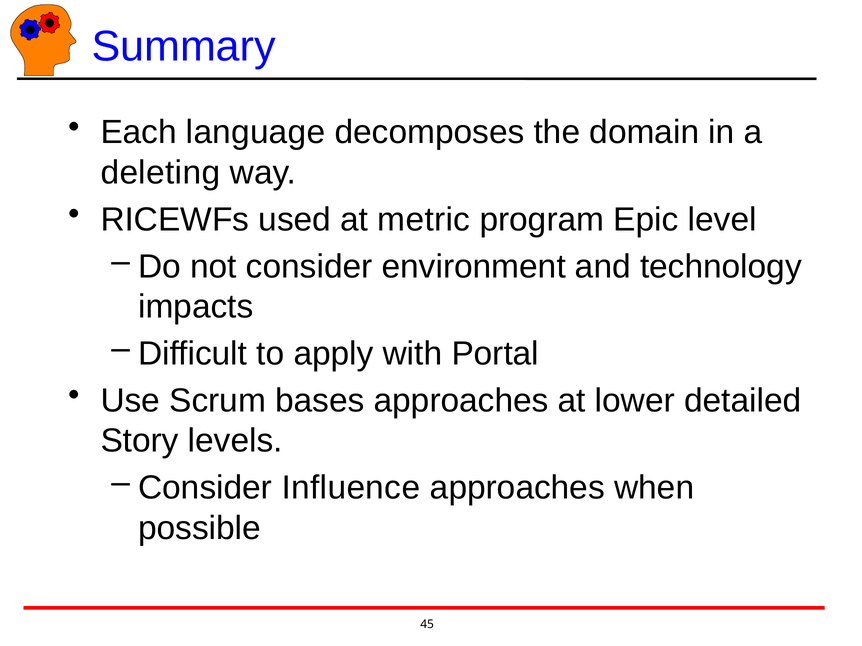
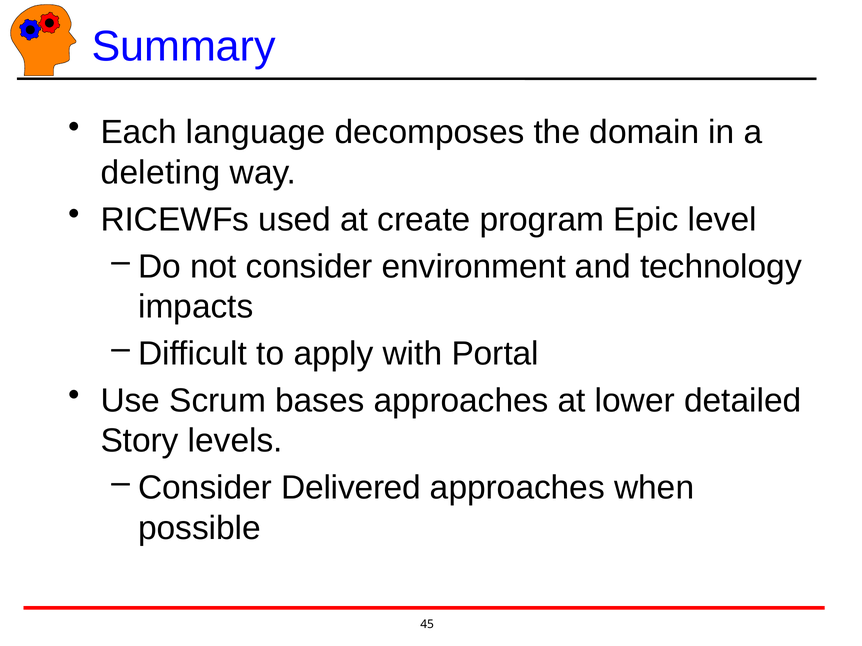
metric: metric -> create (424, 220)
Influence: Influence -> Delivered (351, 488)
